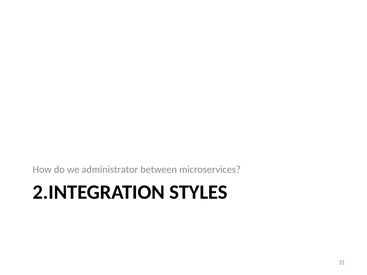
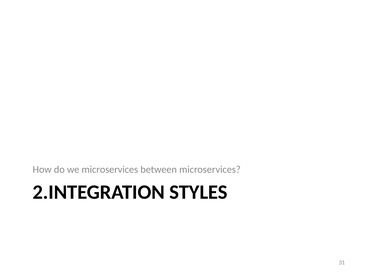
we administrator: administrator -> microservices (110, 170)
